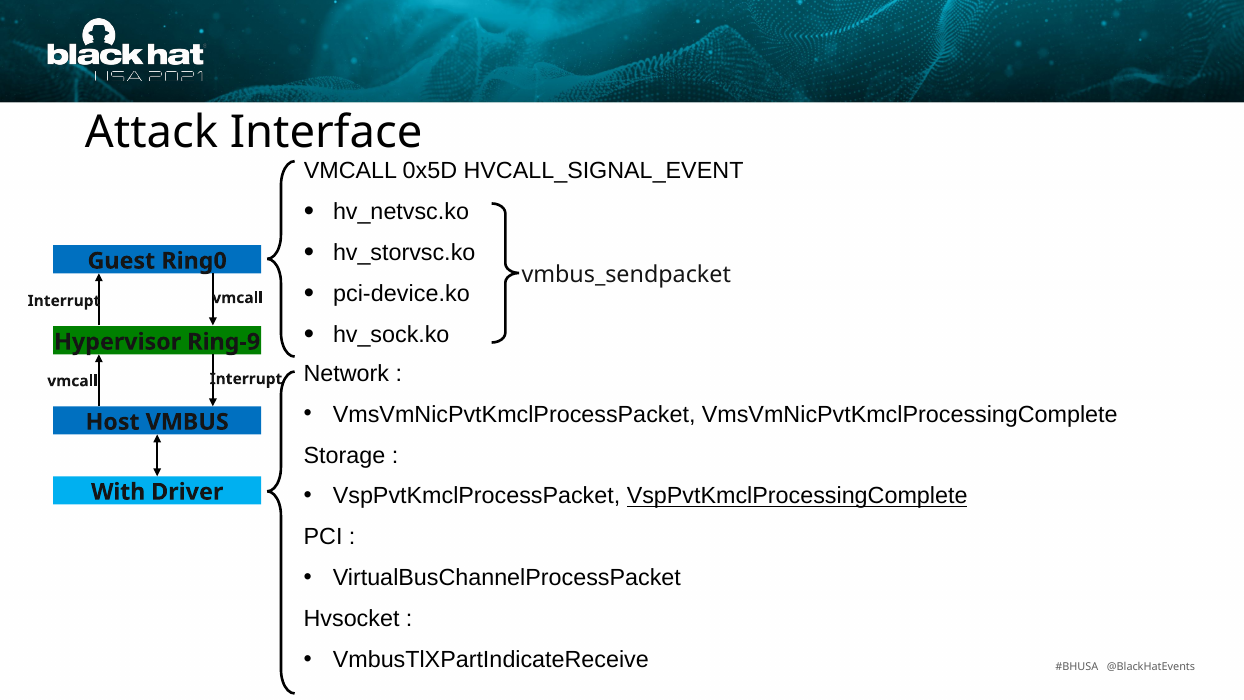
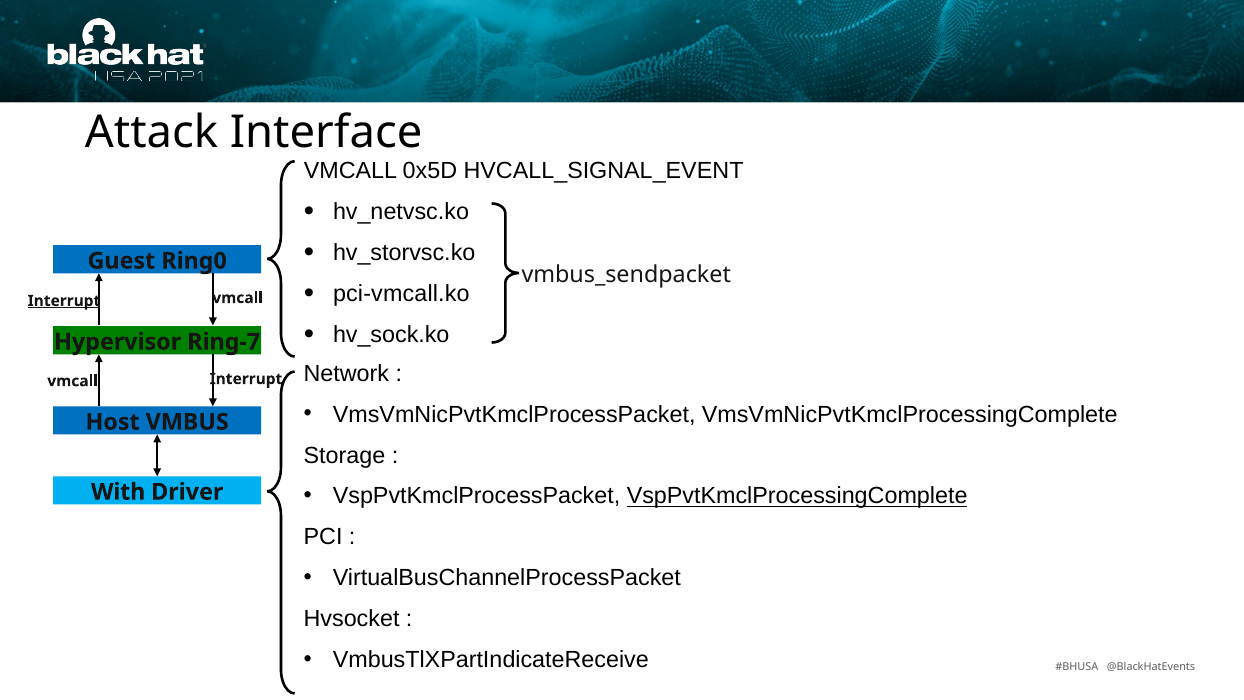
pci-device.ko: pci-device.ko -> pci-vmcall.ko (401, 294)
Interrupt underline: none -> present (64, 301)
Ring-9: Ring-9 -> Ring-7 (224, 342)
